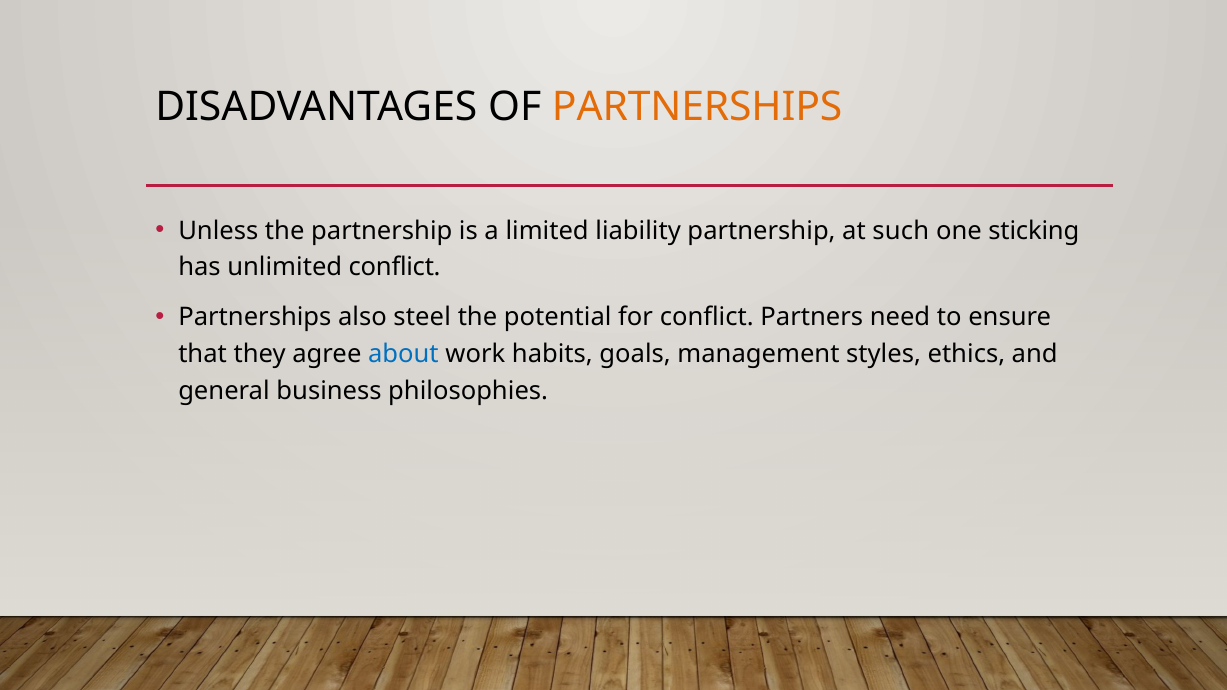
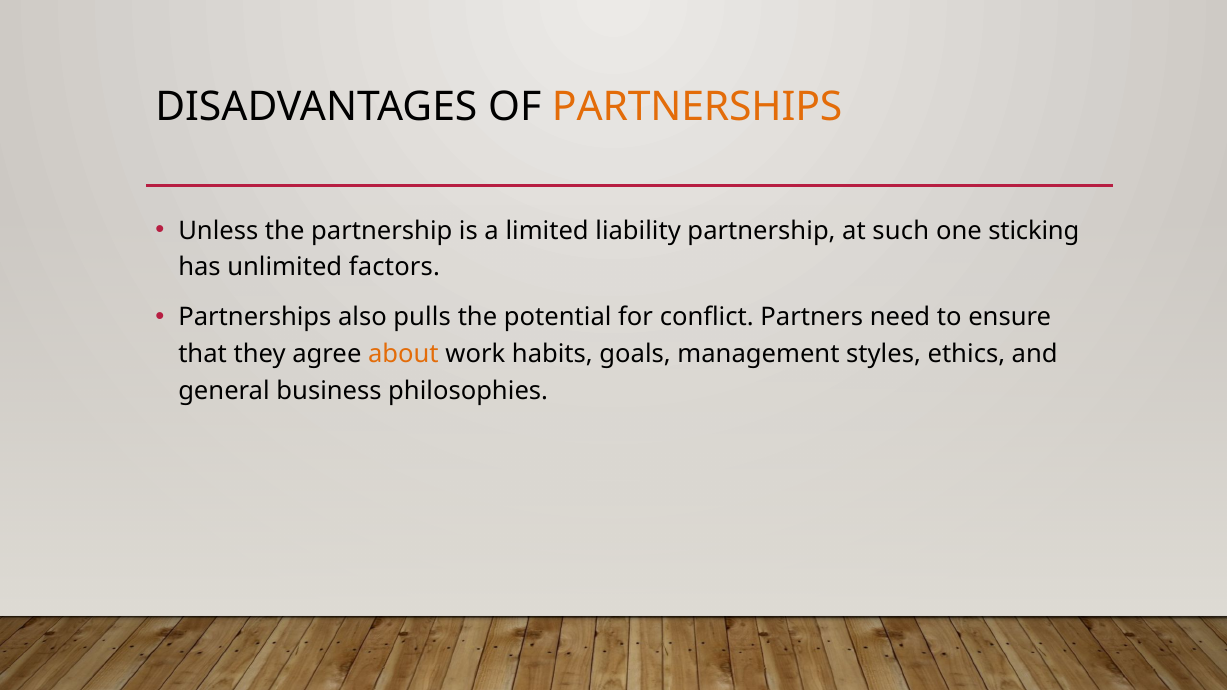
unlimited conflict: conflict -> factors (394, 268)
steel: steel -> pulls (422, 317)
about colour: blue -> orange (403, 354)
